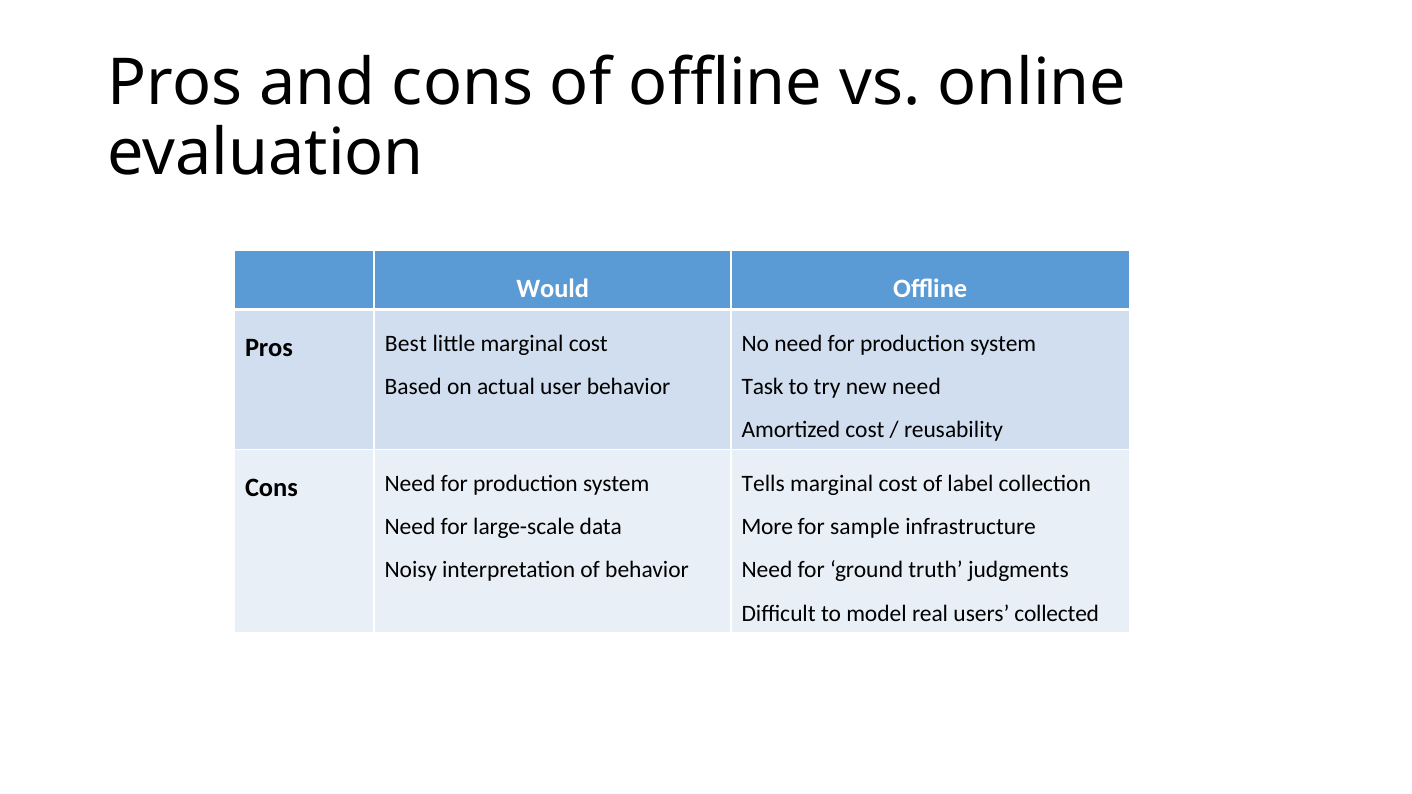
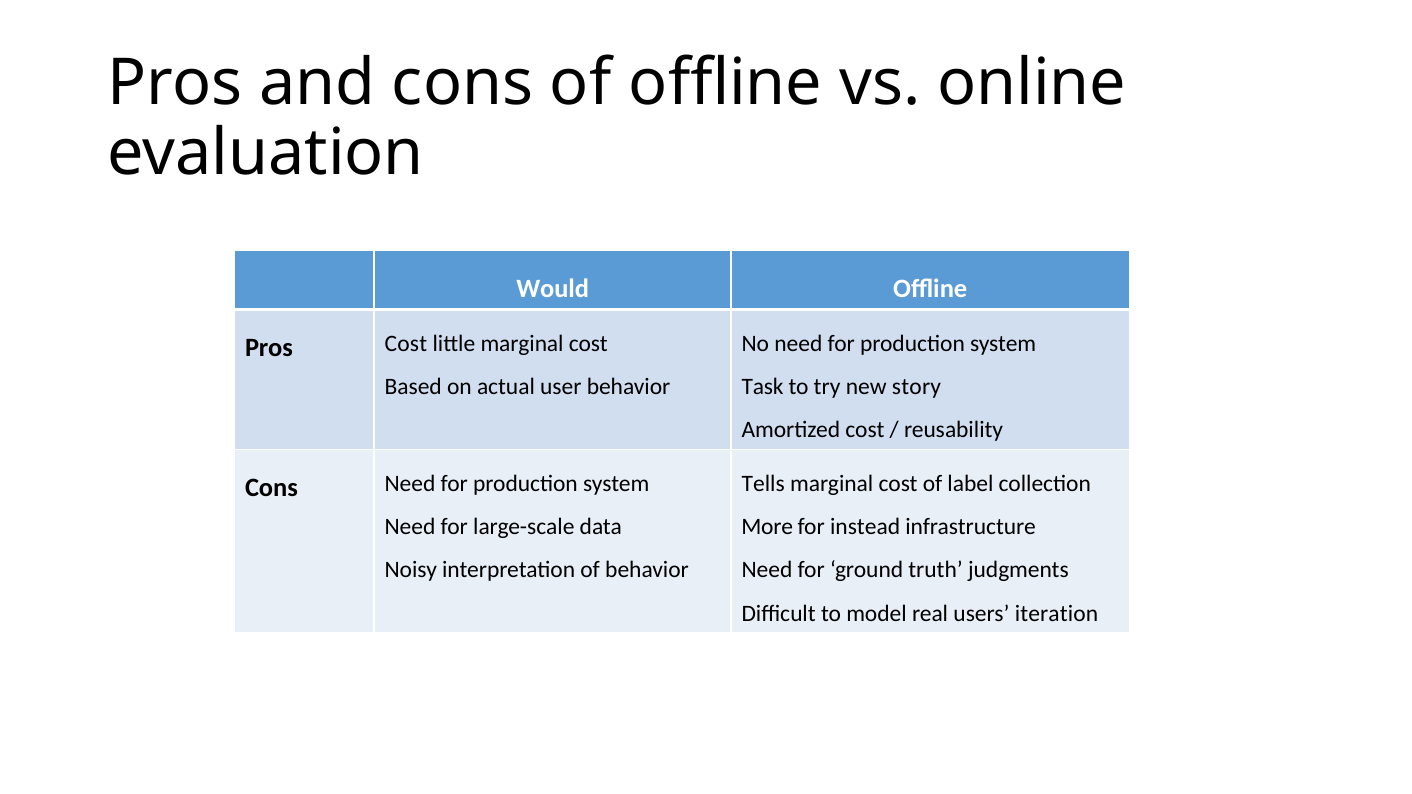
Pros Best: Best -> Cost (406, 344)
new need: need -> story (917, 387)
sample: sample -> instead (865, 527)
collected: collected -> iteration (1057, 613)
